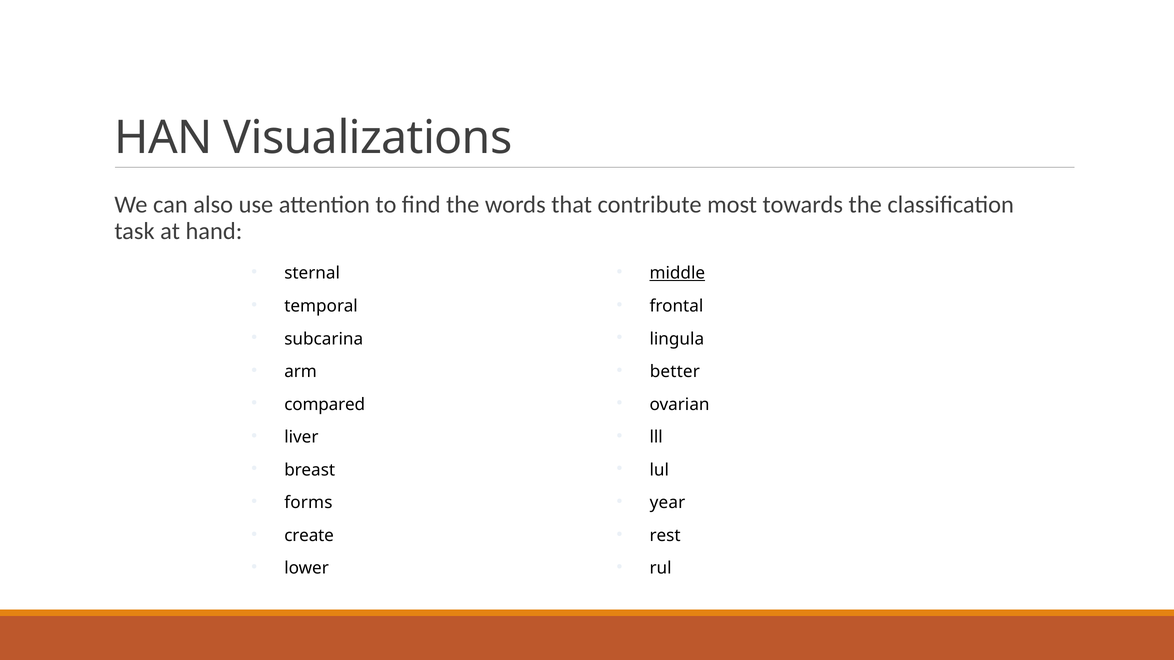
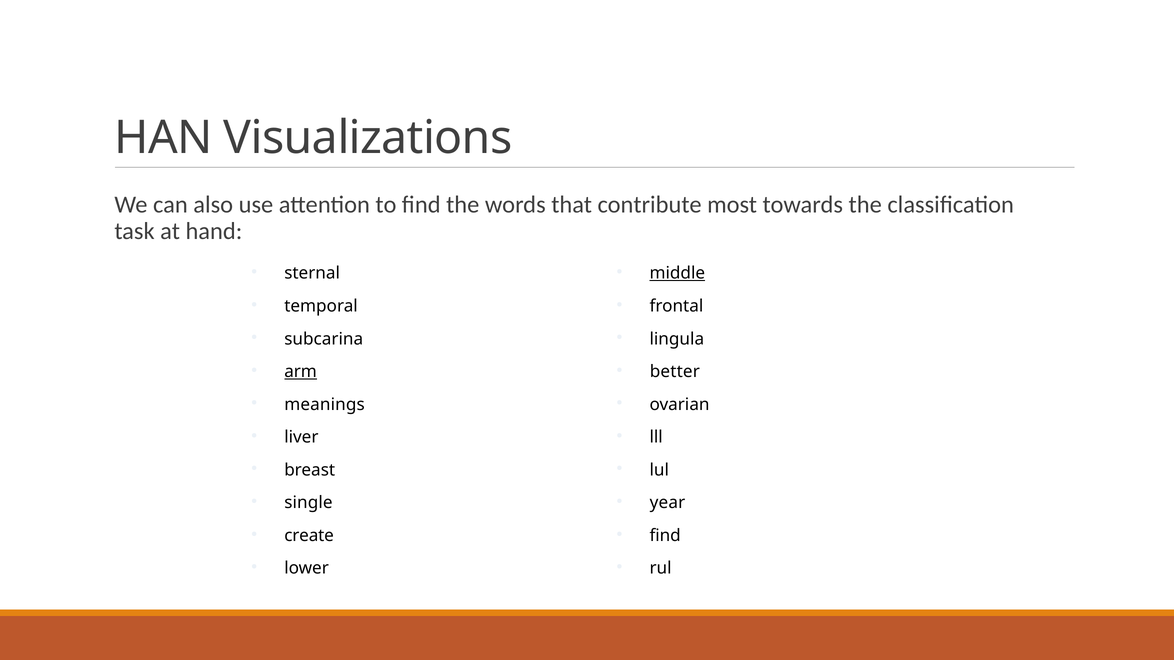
arm underline: none -> present (301, 372)
compared: compared -> meanings (325, 405)
forms: forms -> single (308, 503)
rest: rest -> find (665, 536)
